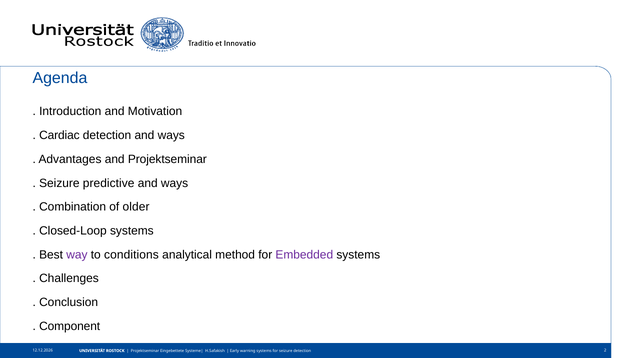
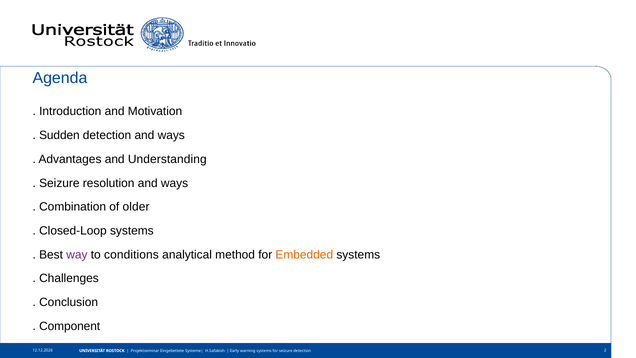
Cardiac: Cardiac -> Sudden (59, 135)
and Projektseminar: Projektseminar -> Understanding (167, 159)
predictive: predictive -> resolution (109, 183)
Embedded colour: purple -> orange (304, 254)
